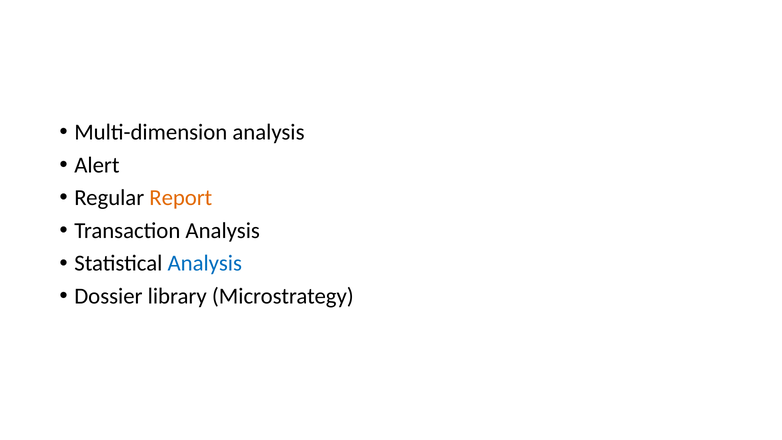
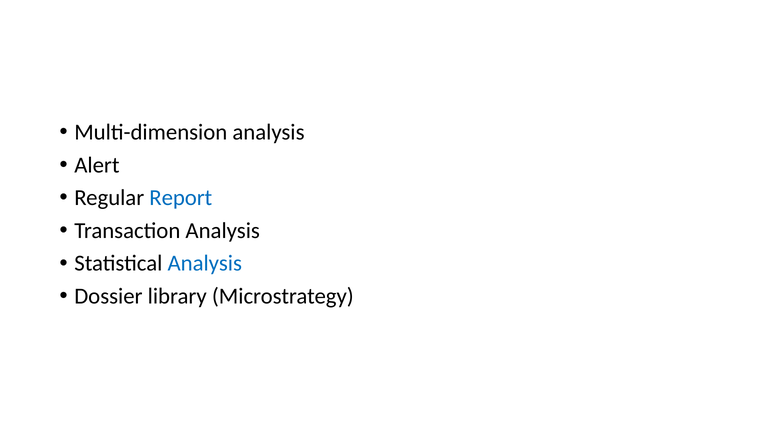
Report colour: orange -> blue (181, 198)
